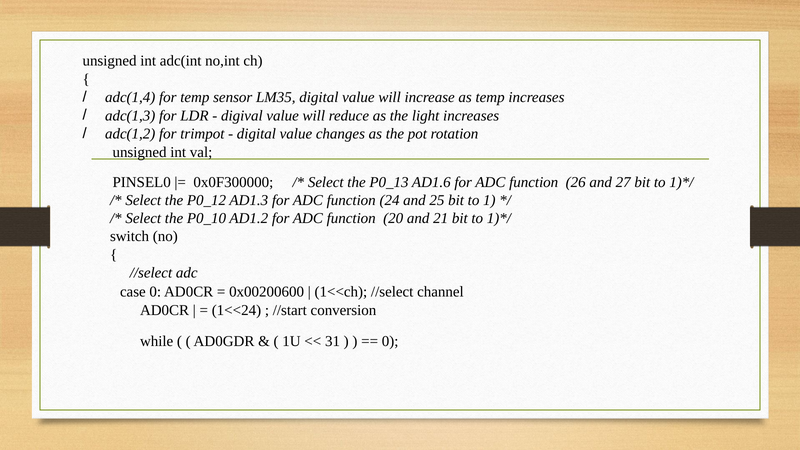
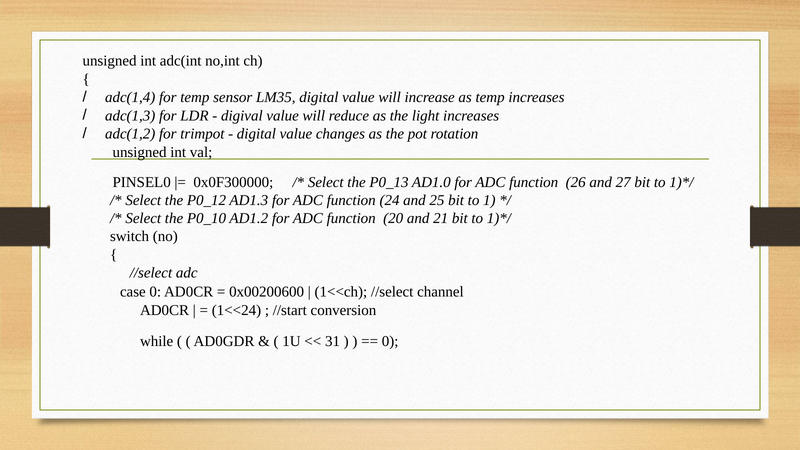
AD1.6: AD1.6 -> AD1.0 (431, 182)
